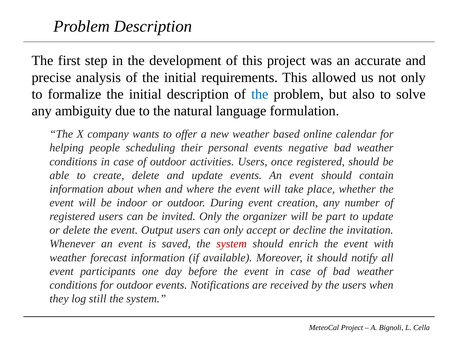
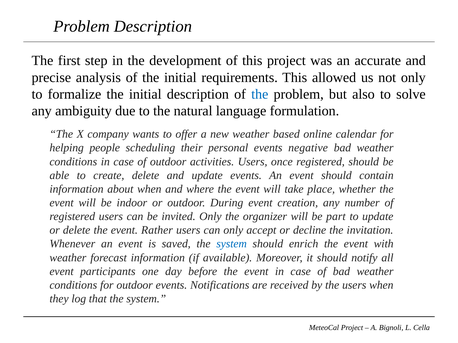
Output: Output -> Rather (157, 231)
system colour: red -> blue (232, 244)
still: still -> that (98, 299)
